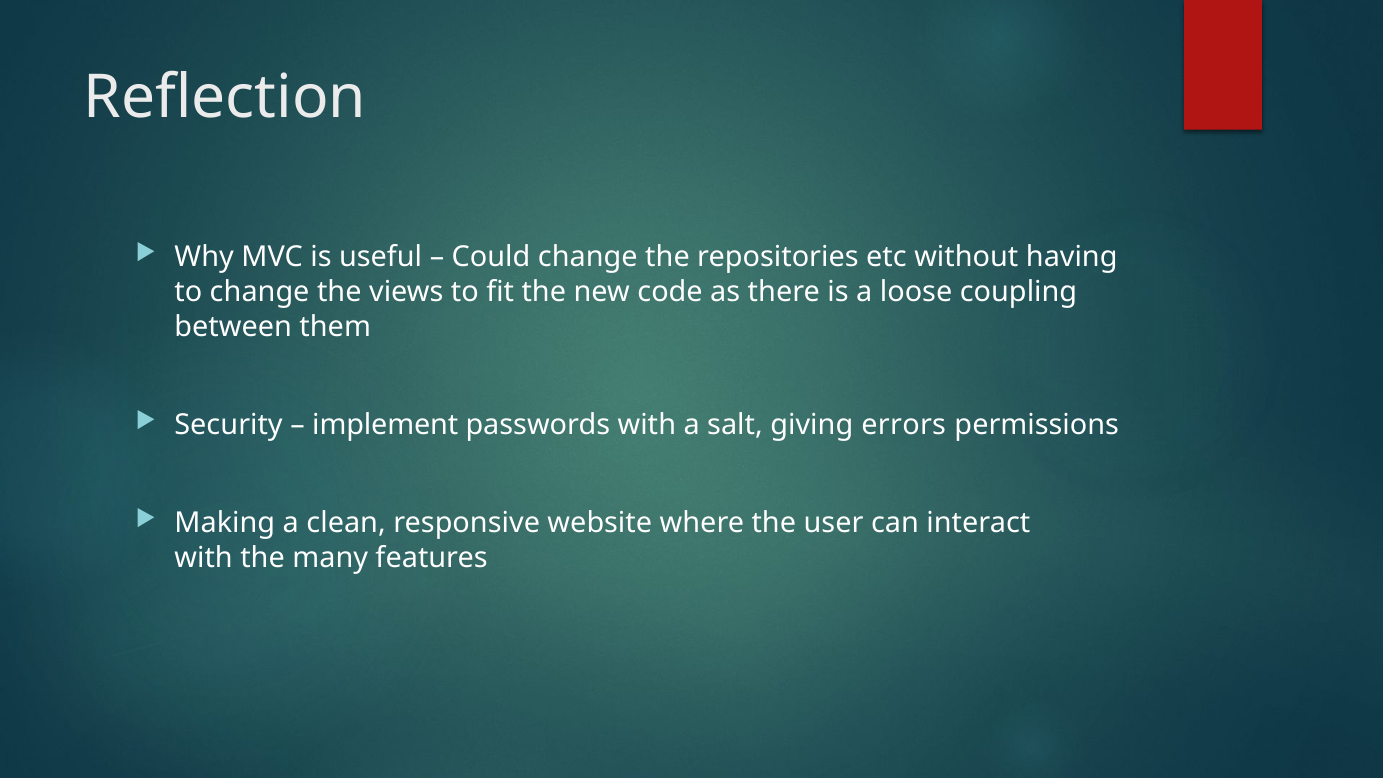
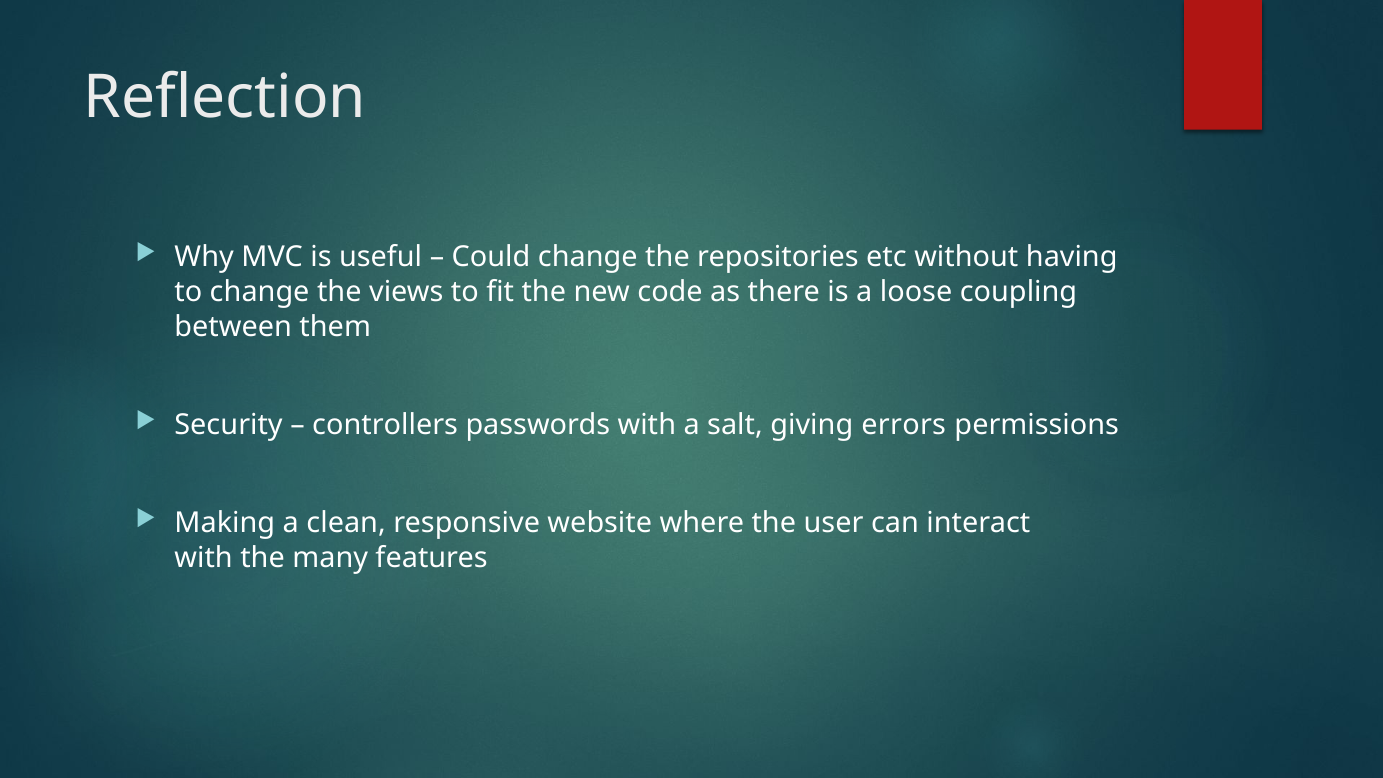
implement: implement -> controllers (385, 425)
